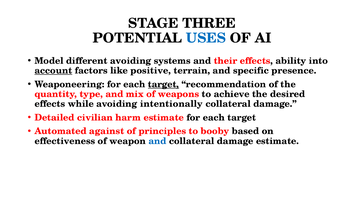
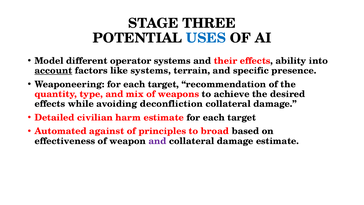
different avoiding: avoiding -> operator (131, 61)
like positive: positive -> systems (151, 71)
target underline: present -> none (163, 84)
intentionally: intentionally -> deconfliction (171, 104)
booby: booby -> broad (215, 131)
and colour: blue -> purple (158, 141)
